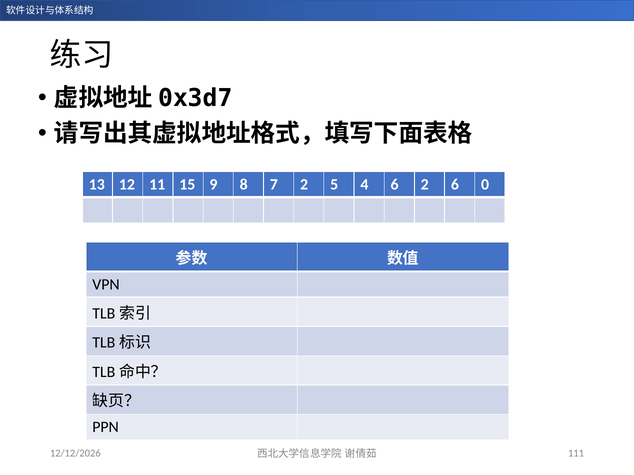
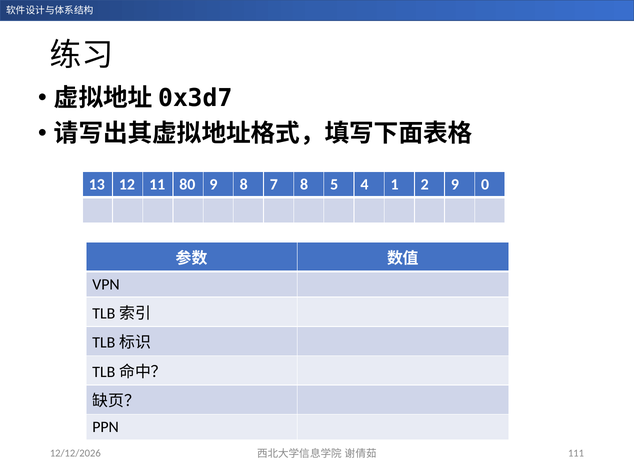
15: 15 -> 80 (187, 185)
7 2: 2 -> 8 (304, 185)
4 6: 6 -> 1 (395, 185)
2 6: 6 -> 9 (455, 185)
